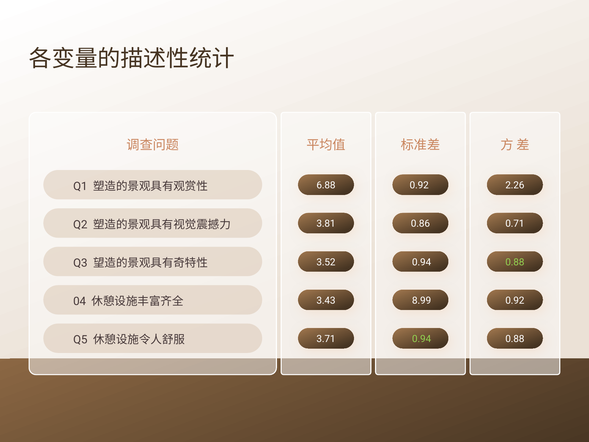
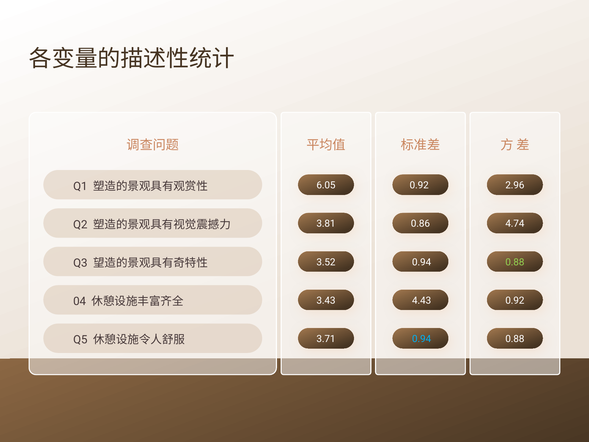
6.88: 6.88 -> 6.05 (326, 185)
2.26: 2.26 -> 2.96 (515, 185)
0.71: 0.71 -> 4.74 (515, 224)
8.99: 8.99 -> 4.43 (422, 300)
0.94 colour: light green -> light blue (422, 339)
